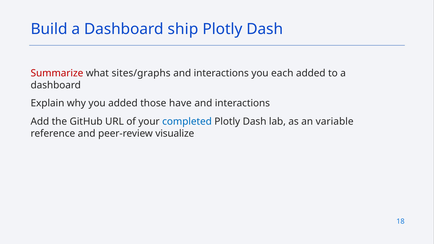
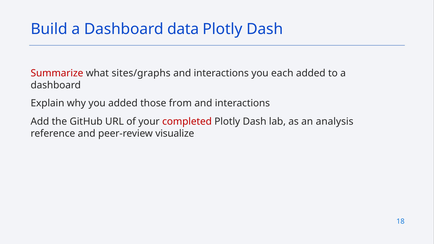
ship: ship -> data (183, 29)
have: have -> from (180, 103)
completed colour: blue -> red (187, 122)
variable: variable -> analysis (335, 122)
